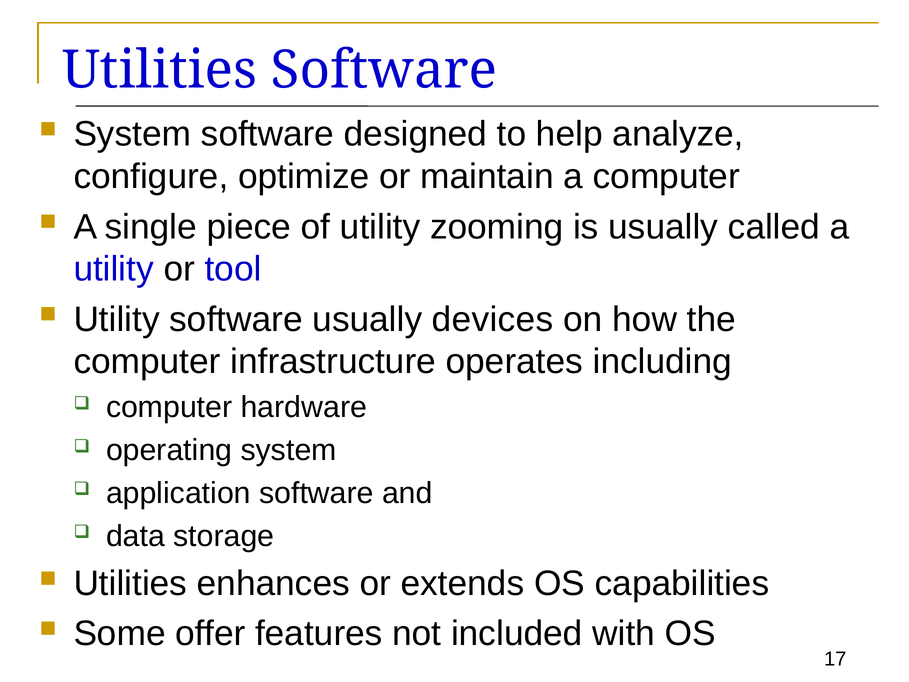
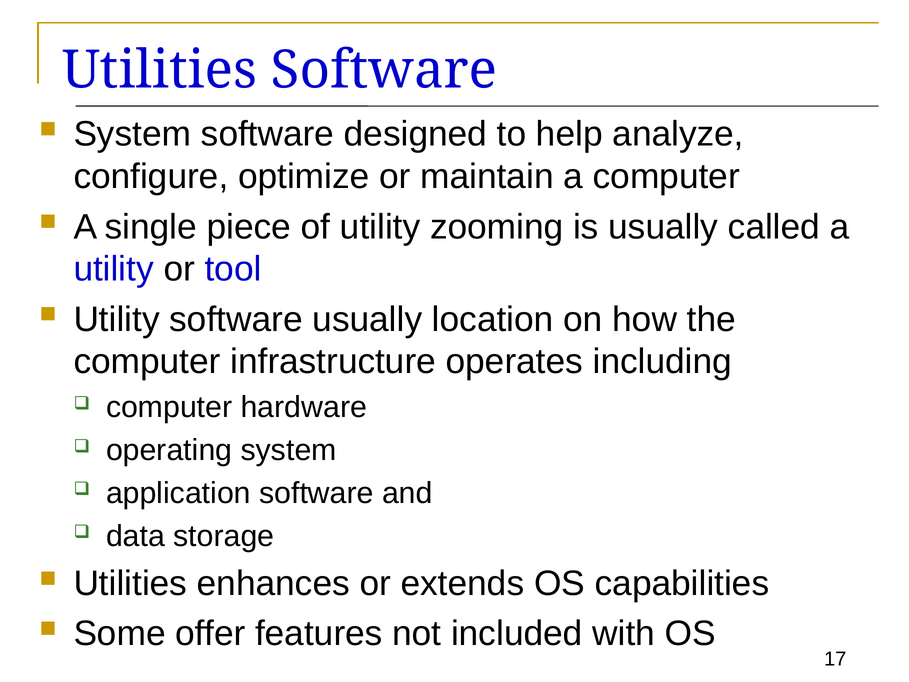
devices: devices -> location (493, 319)
